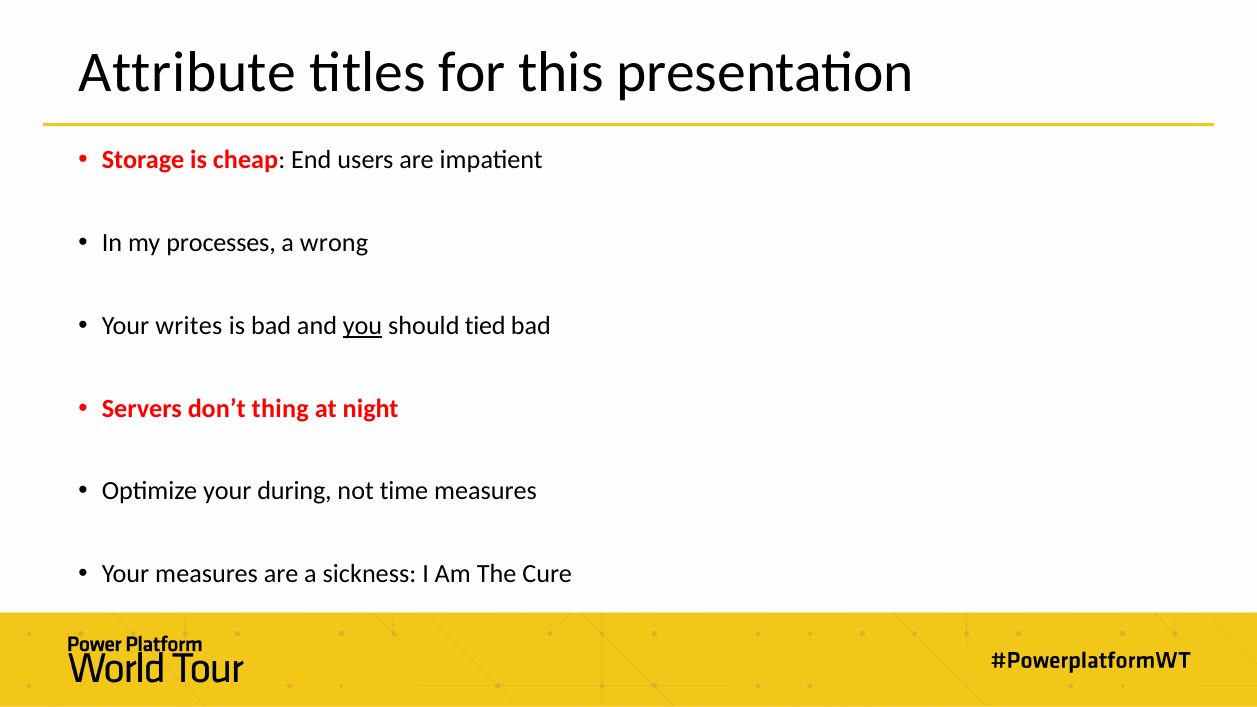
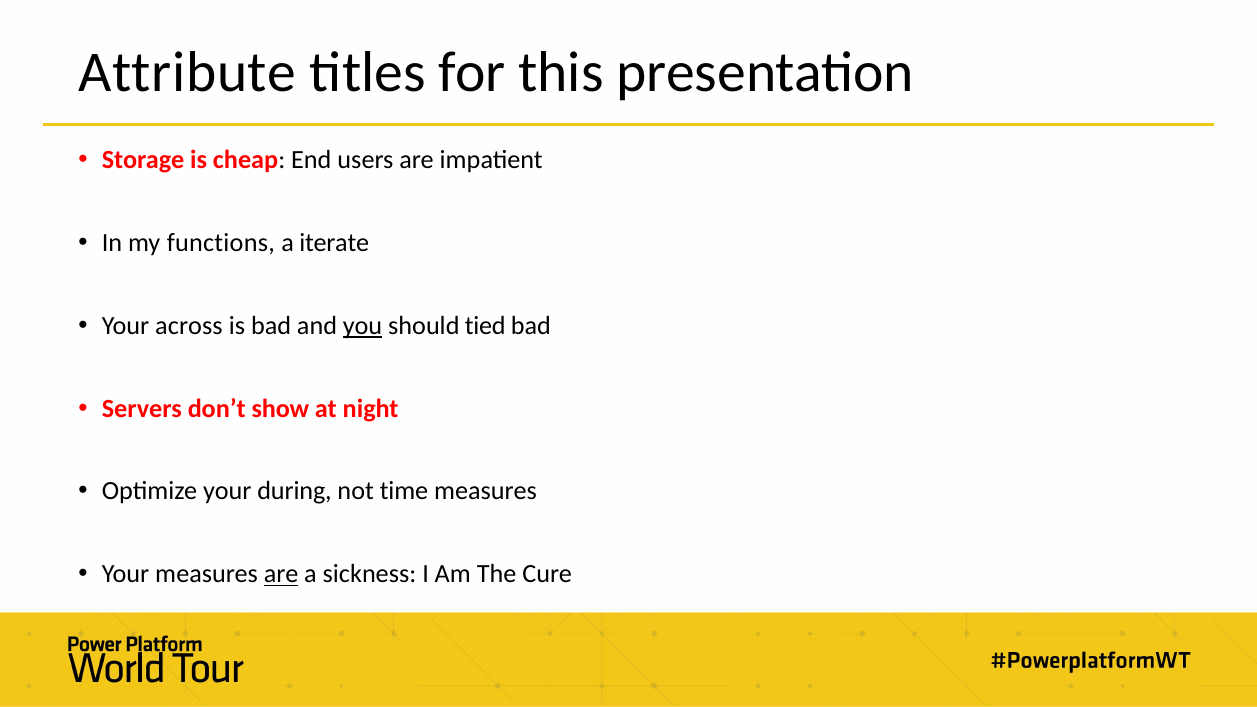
processes: processes -> functions (221, 243)
wrong: wrong -> iterate (334, 243)
writes: writes -> across (189, 326)
thing: thing -> show (280, 409)
are underline: none -> present (281, 574)
